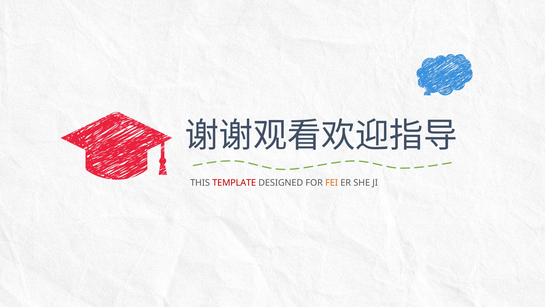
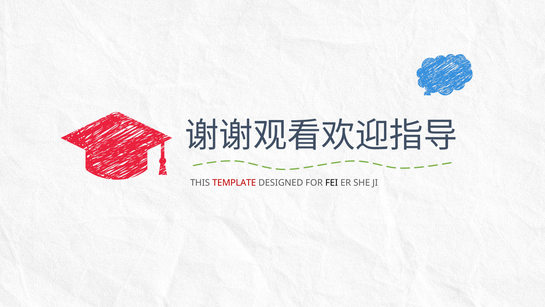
FEI colour: orange -> black (332, 182)
